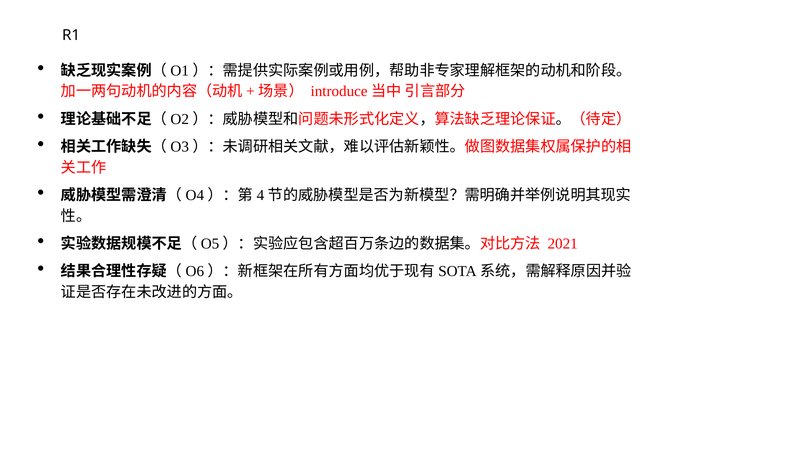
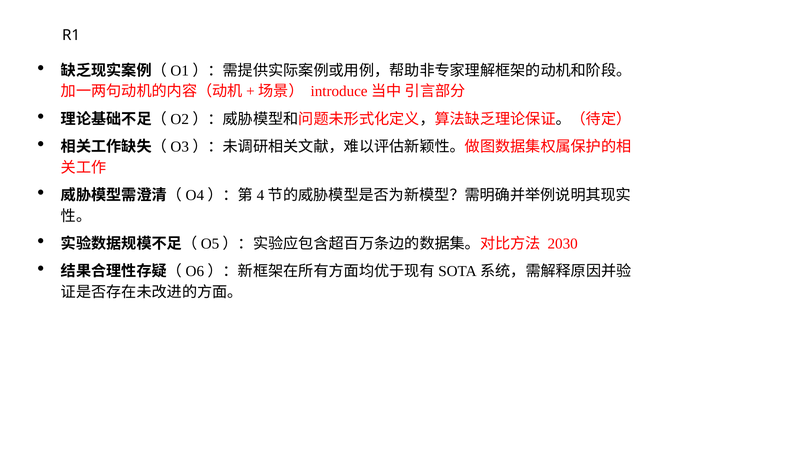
2021: 2021 -> 2030 (563, 244)
